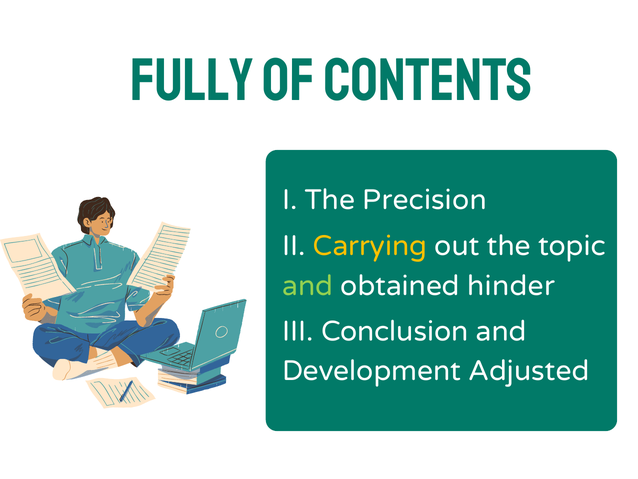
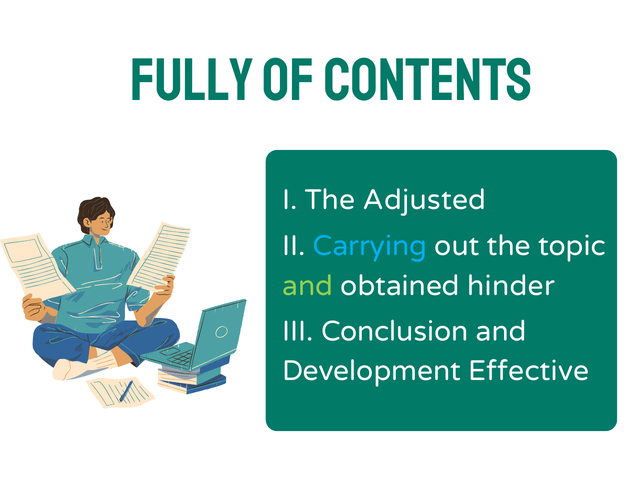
Precision: Precision -> Adjusted (425, 200)
Carrying colour: yellow -> light blue (370, 246)
Adjusted: Adjusted -> Effective (529, 371)
